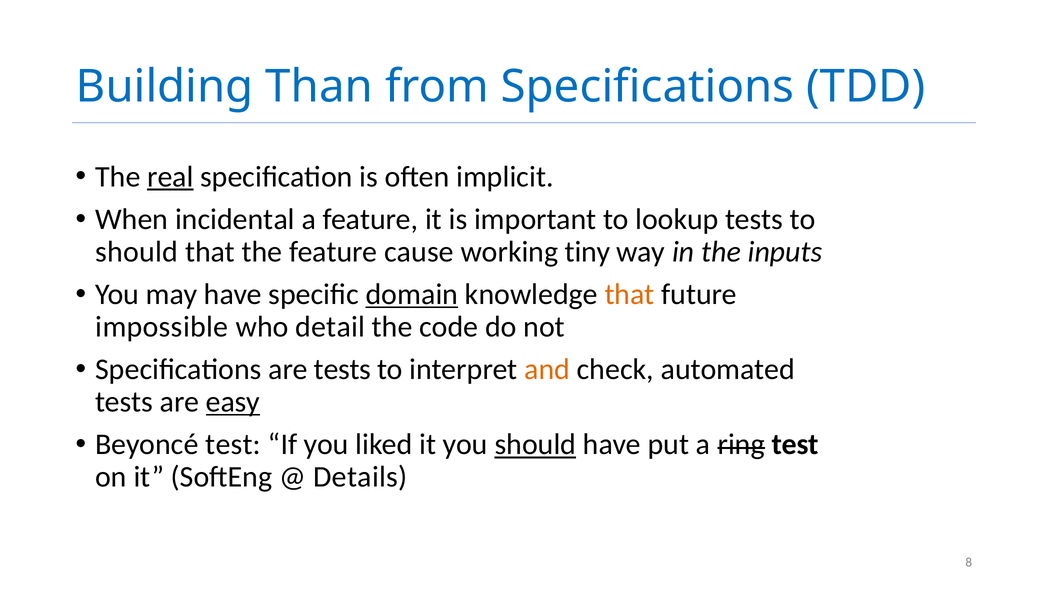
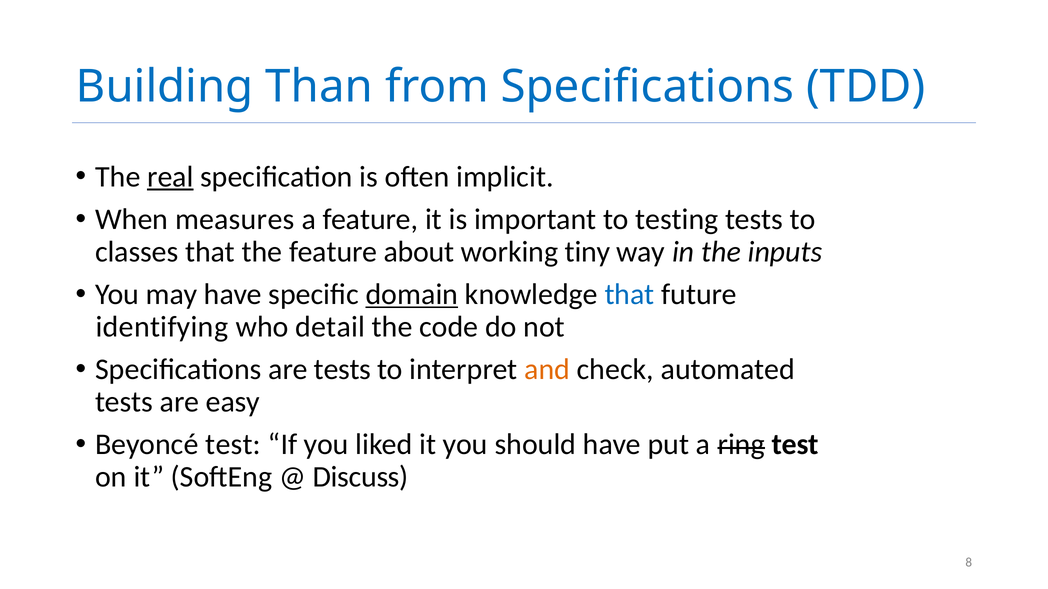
incidental: incidental -> measures (235, 220)
lookup: lookup -> testing (677, 220)
should: should -> classes (137, 252)
cause: cause -> about (419, 252)
that colour: orange -> blue (630, 295)
impossible: impossible -> identifying (162, 327)
easy underline: present -> none (233, 402)
should underline: present -> none (535, 445)
Details: Details -> Discuss (361, 477)
